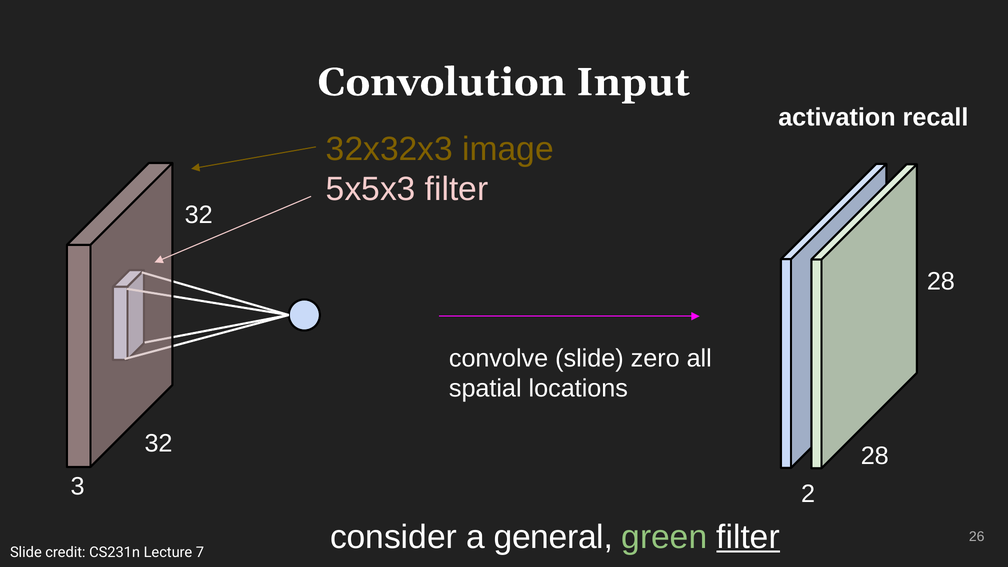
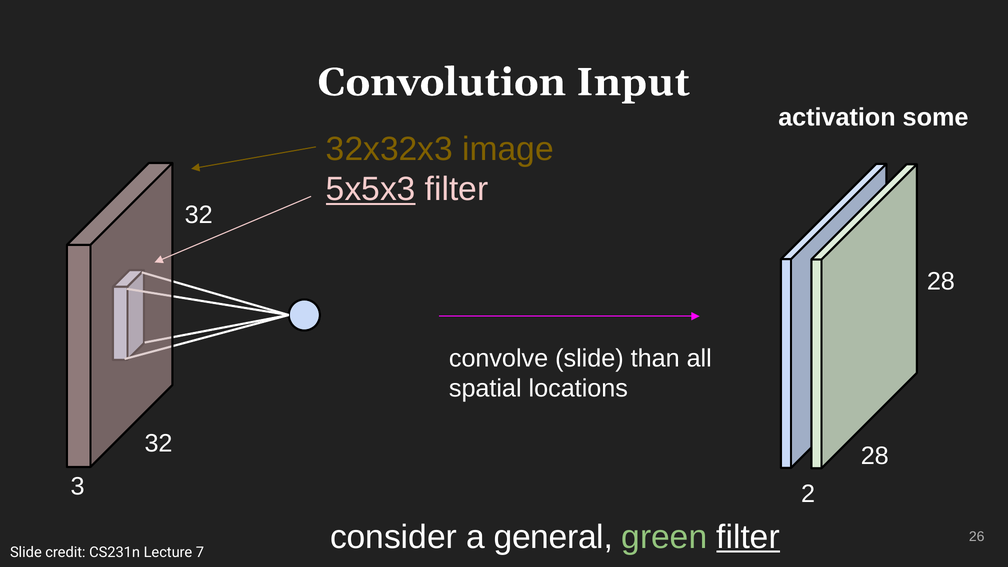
recall: recall -> some (936, 117)
5x5x3 underline: none -> present (371, 189)
zero: zero -> than (655, 358)
